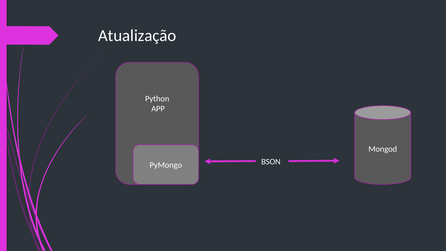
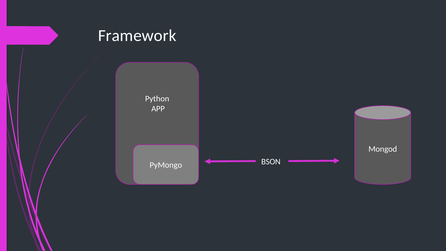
Atualização: Atualização -> Framework (137, 36)
